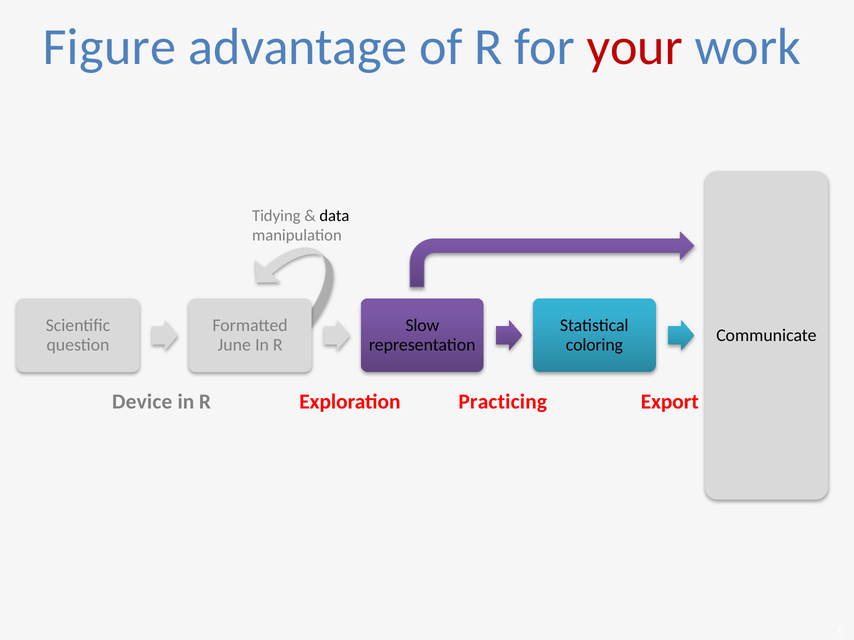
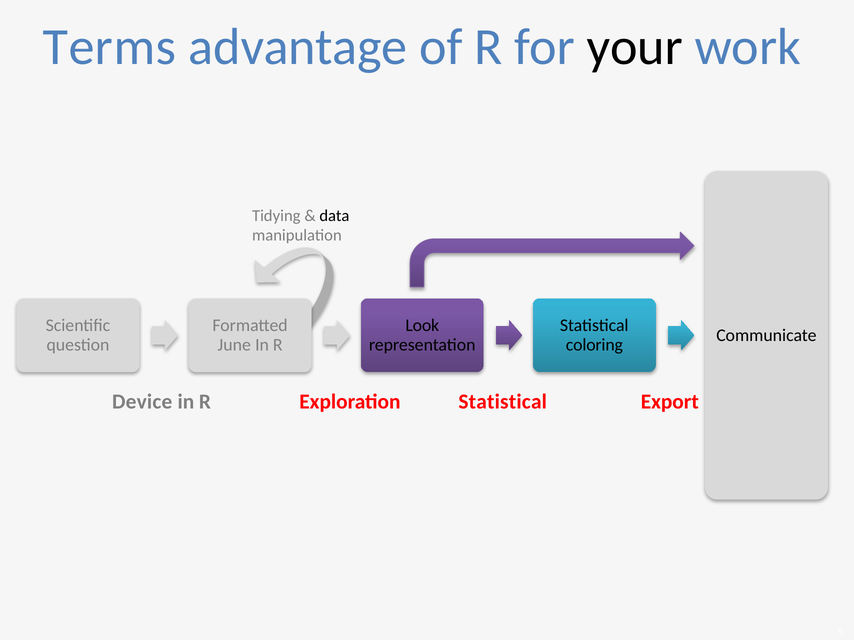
Figure: Figure -> Terms (109, 47)
your colour: red -> black (635, 47)
Slow: Slow -> Look (422, 326)
Exploration Practicing: Practicing -> Statistical (503, 402)
